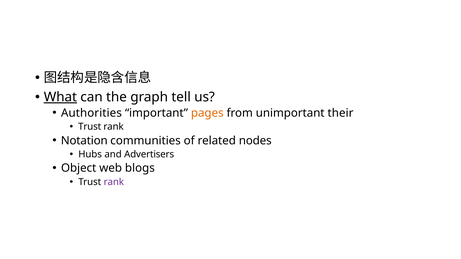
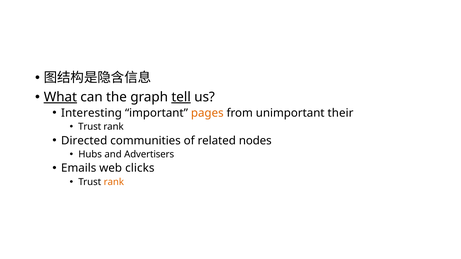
tell underline: none -> present (181, 97)
Authorities: Authorities -> Interesting (91, 113)
Notation: Notation -> Directed (84, 141)
Object: Object -> Emails (79, 168)
blogs: blogs -> clicks (140, 168)
rank colour: purple -> orange (114, 182)
